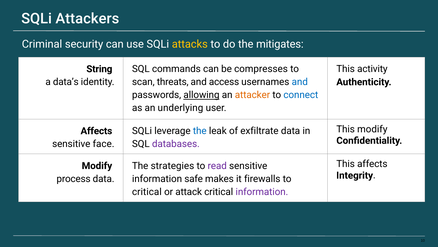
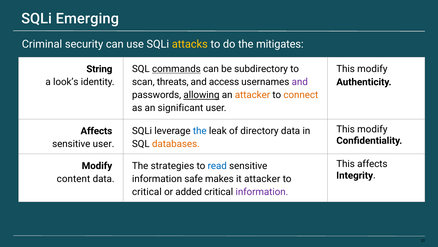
Attackers: Attackers -> Emerging (87, 19)
commands underline: none -> present (176, 69)
compresses: compresses -> subdirectory (261, 69)
activity: activity -> modify (372, 69)
data’s: data’s -> look’s (66, 82)
and colour: blue -> purple (300, 82)
connect colour: blue -> orange (301, 95)
underlying: underlying -> significant (180, 108)
exfiltrate: exfiltrate -> directory (259, 131)
sensitive face: face -> user (104, 144)
databases colour: purple -> orange (176, 144)
read colour: purple -> blue (217, 165)
process: process -> content (73, 178)
it firewalls: firewalls -> attacker (262, 178)
attack: attack -> added (189, 191)
